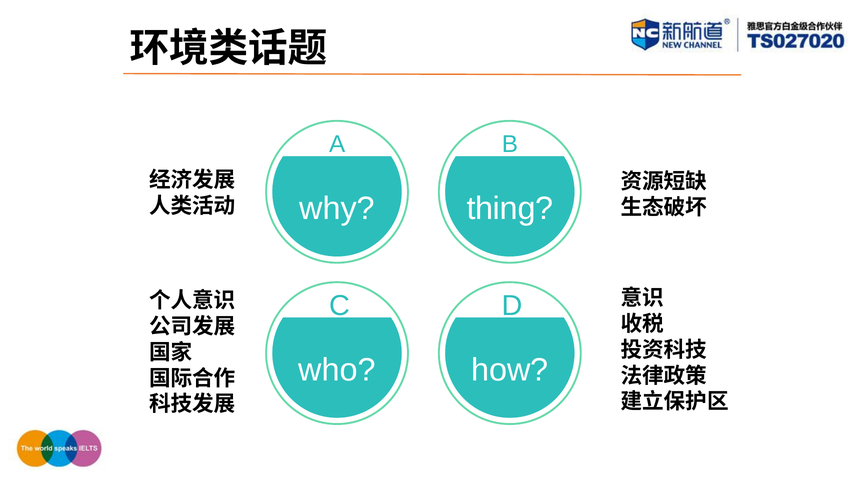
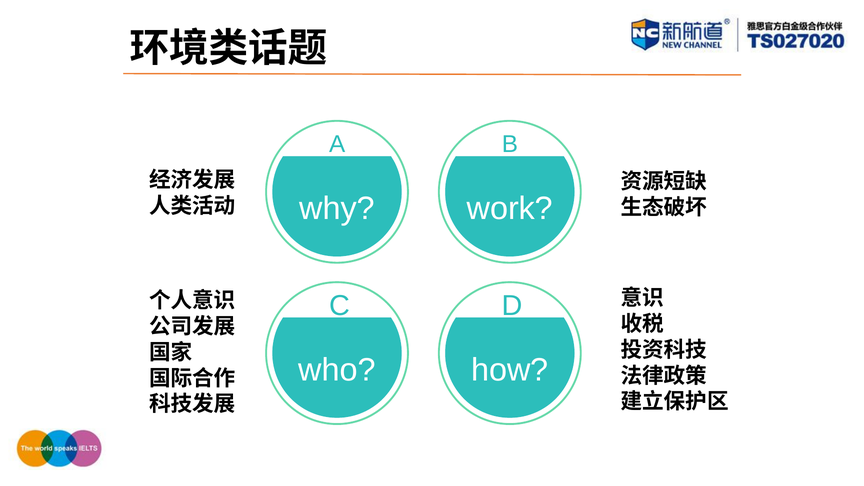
thing: thing -> work (510, 209)
